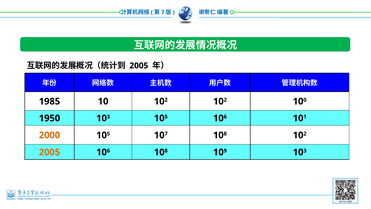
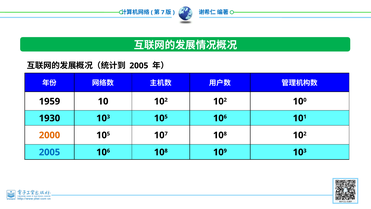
1985: 1985 -> 1959 (50, 101)
1950: 1950 -> 1930 (50, 118)
2005 colour: orange -> blue (50, 152)
